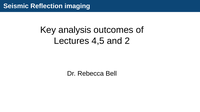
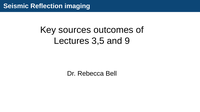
analysis: analysis -> sources (75, 30)
4,5: 4,5 -> 3,5 (98, 41)
2: 2 -> 9 (127, 41)
